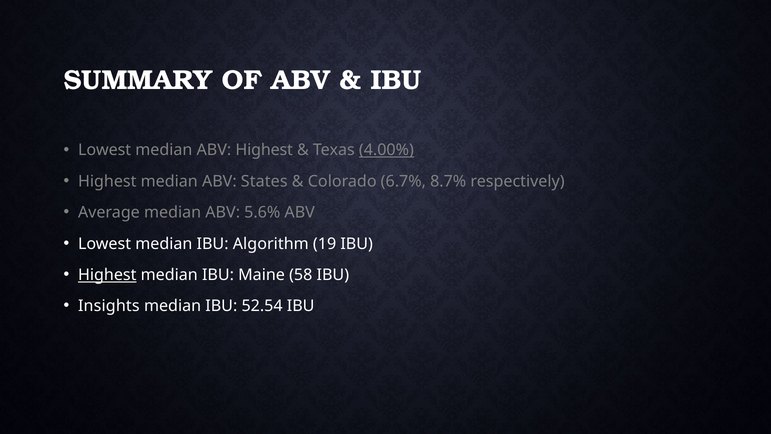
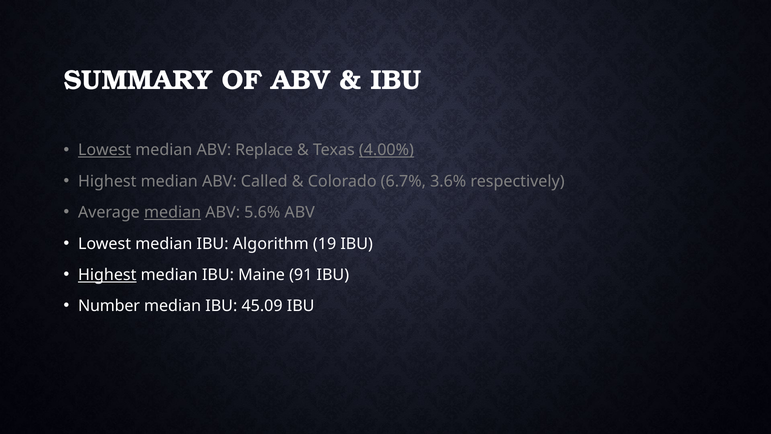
Lowest underline: none -> present (105, 150)
ABV Highest: Highest -> Replace (264, 150)
States: States -> Called (264, 181)
8.7%: 8.7% -> 3.6% (448, 181)
median underline: none -> present (173, 212)
58: 58 -> 91 (301, 275)
Insights: Insights -> Number (109, 306)
52.54: 52.54 -> 45.09 (262, 306)
